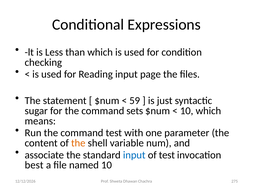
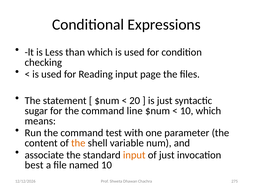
59: 59 -> 20 (135, 101)
sets: sets -> line (135, 111)
input colour: blue -> orange (134, 155)
of test: test -> just (167, 155)
